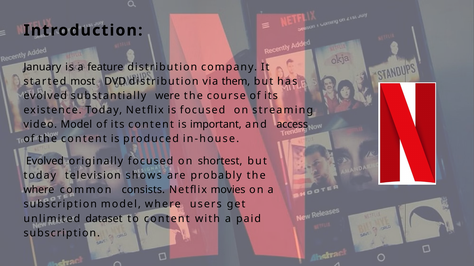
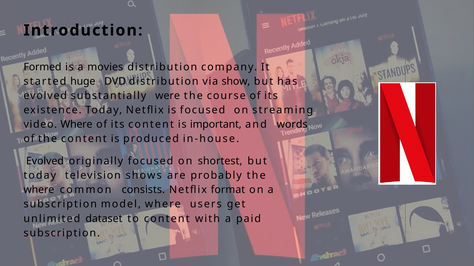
January: January -> Formed (42, 67)
feature: feature -> movies (105, 67)
most: most -> huge (83, 81)
them: them -> show (236, 81)
video Model: Model -> Where (76, 125)
access: access -> words (292, 125)
movies: movies -> format (228, 190)
